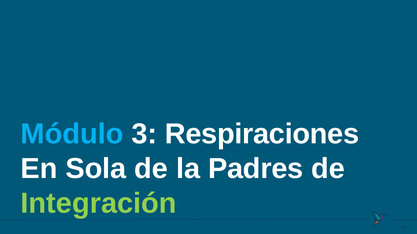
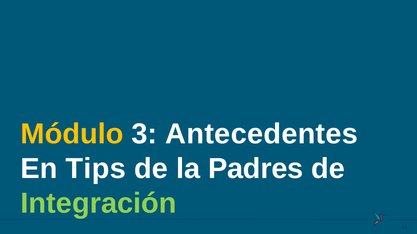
Módulo colour: light blue -> yellow (72, 134)
Respiraciones: Respiraciones -> Antecedentes (262, 134)
Sola: Sola -> Tips (96, 169)
